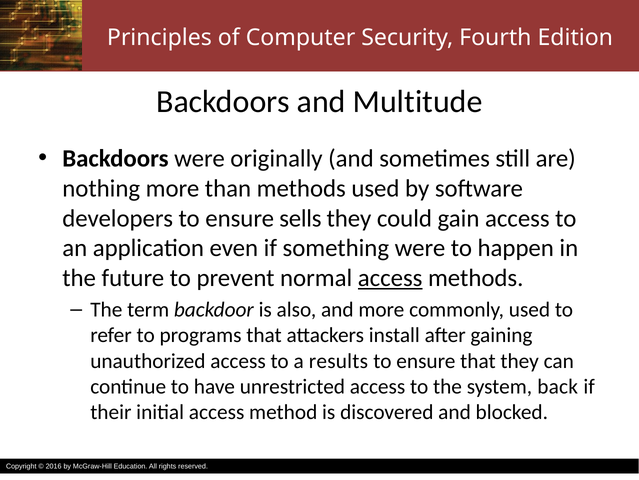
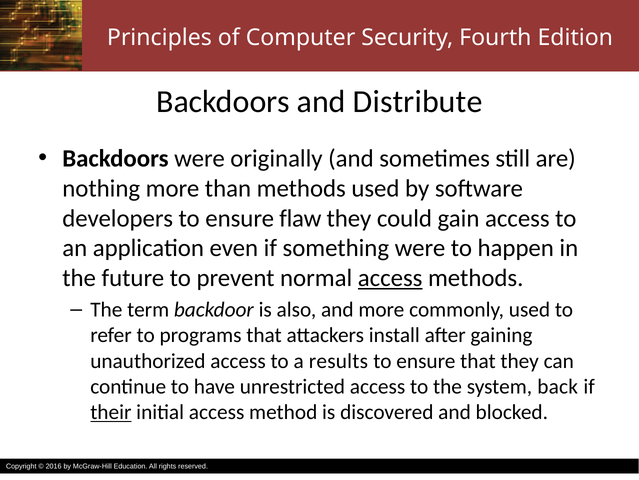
Multitude: Multitude -> Distribute (418, 102)
sells: sells -> flaw (300, 218)
their underline: none -> present (111, 412)
